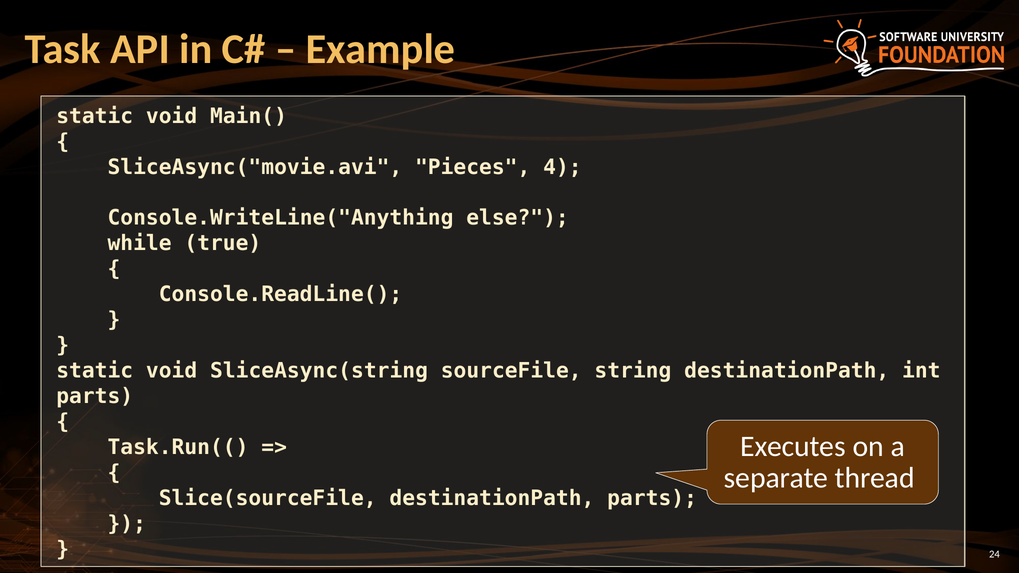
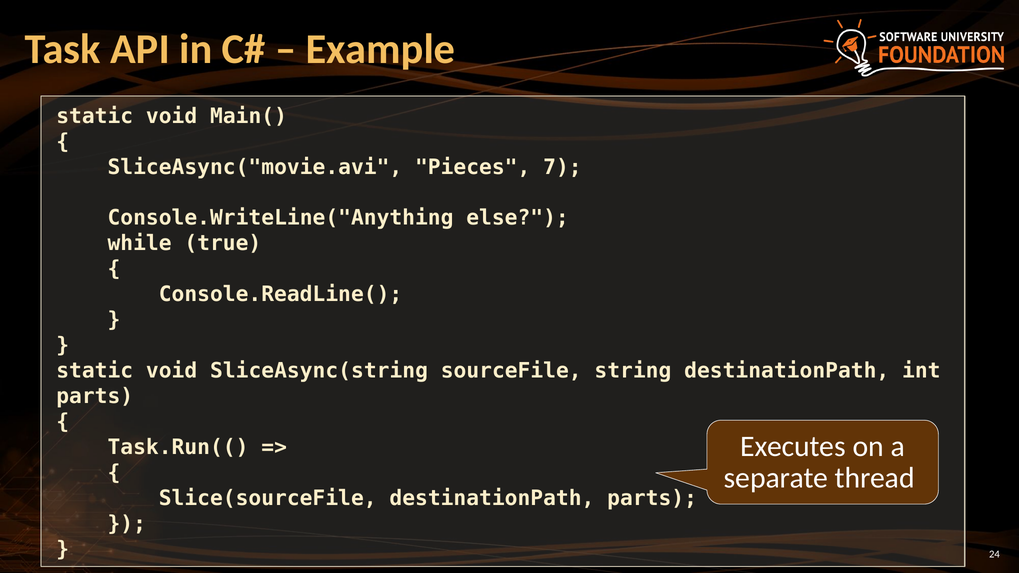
4: 4 -> 7 (562, 167)
